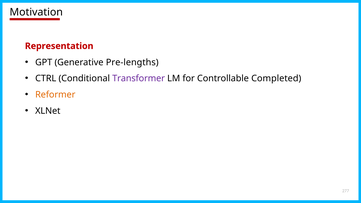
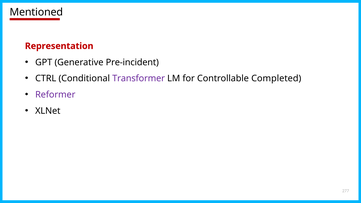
Motivation: Motivation -> Mentioned (36, 12)
Pre-lengths: Pre-lengths -> Pre-incident (132, 62)
Reformer colour: orange -> purple (55, 95)
